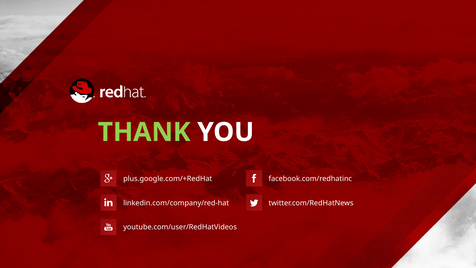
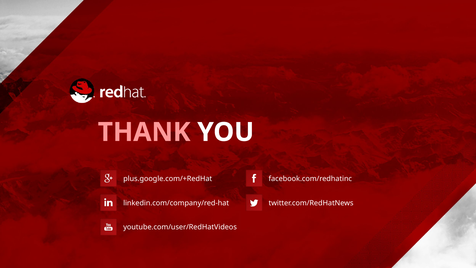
THANK colour: light green -> pink (144, 132)
